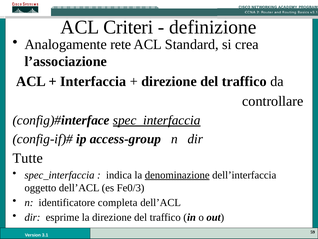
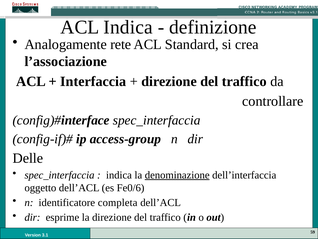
ACL Criteri: Criteri -> Indica (128, 27)
spec_interfaccia underline: present -> none (157, 120)
Tutte: Tutte -> Delle (28, 158)
Fe0/3: Fe0/3 -> Fe0/6 (131, 187)
